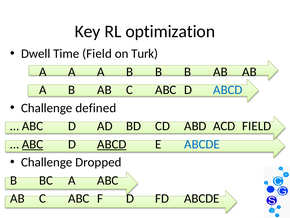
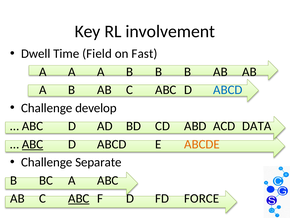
optimization: optimization -> involvement (170, 31)
Turk: Turk -> Fast (145, 54)
defined: defined -> develop (96, 108)
ACD FIELD: FIELD -> DATA (257, 126)
ABCD underline: present -> none (112, 144)
ABCDE colour: blue -> orange (202, 144)
Dropped: Dropped -> Separate (98, 162)
ABC underline: none -> present (79, 198)
FD ABCDE: ABCDE -> FORCE (202, 198)
